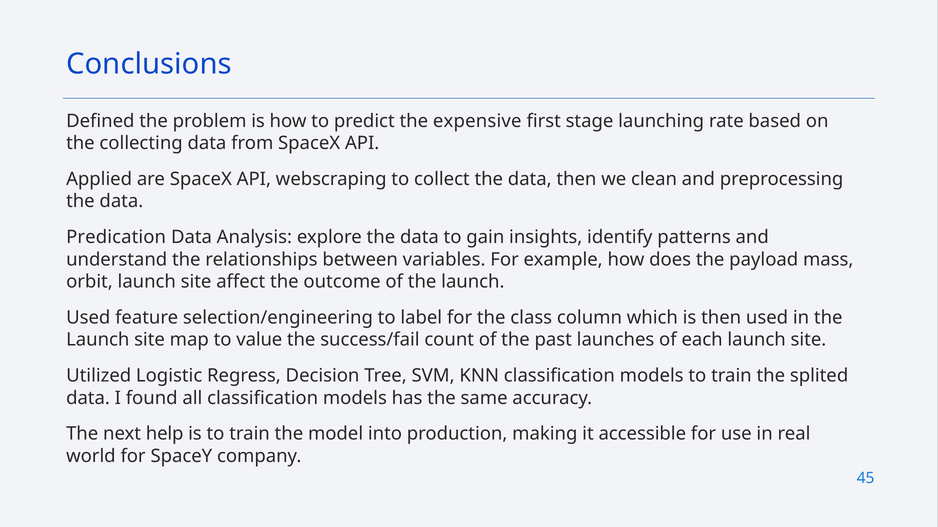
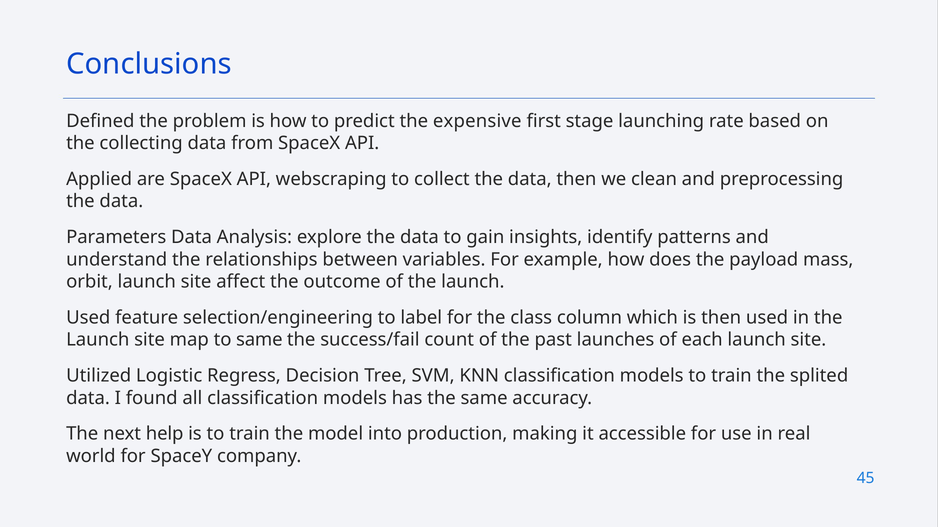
Predication: Predication -> Parameters (116, 237)
to value: value -> same (259, 340)
